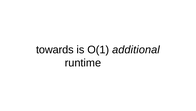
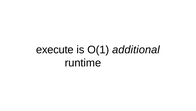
towards: towards -> execute (55, 49)
